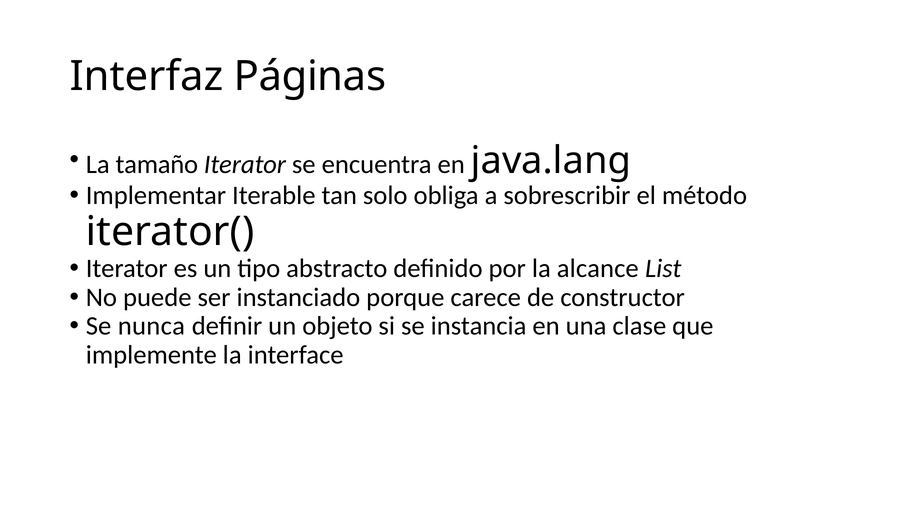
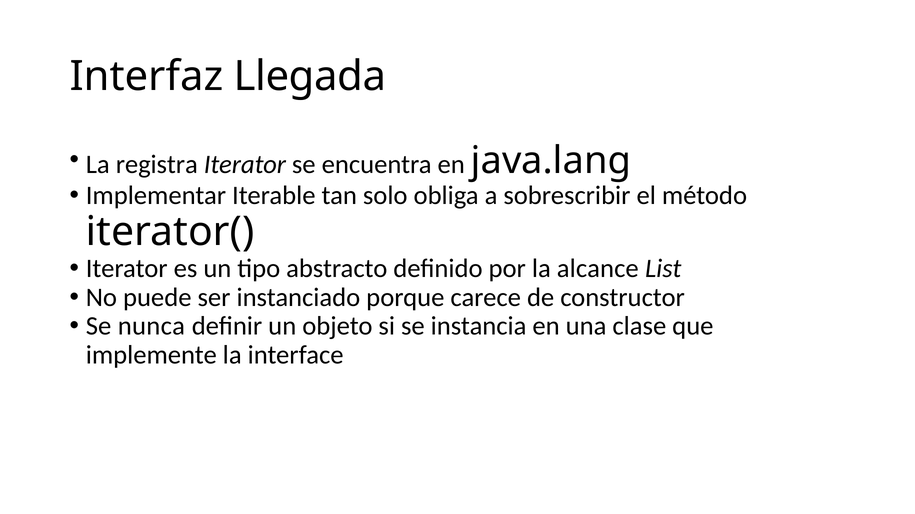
Páginas: Páginas -> Llegada (310, 77)
tamaño: tamaño -> registra (157, 165)
